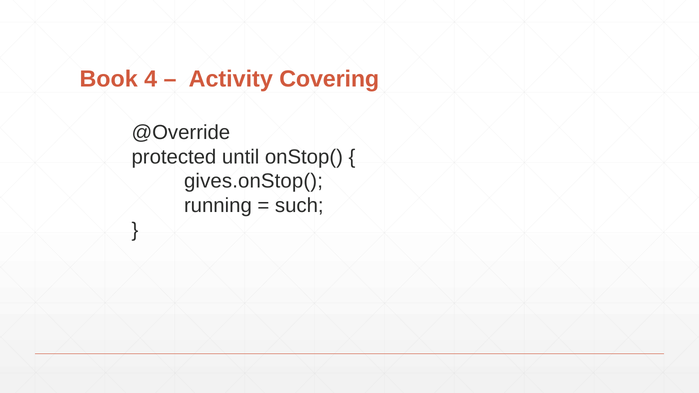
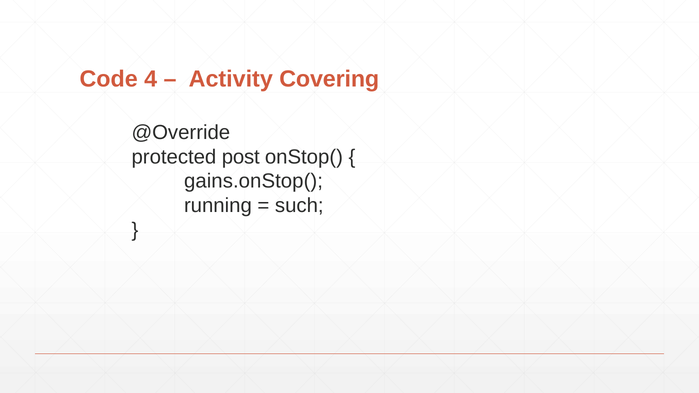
Book: Book -> Code (109, 79)
until: until -> post (241, 157)
gives.onStop(: gives.onStop( -> gains.onStop( (253, 181)
